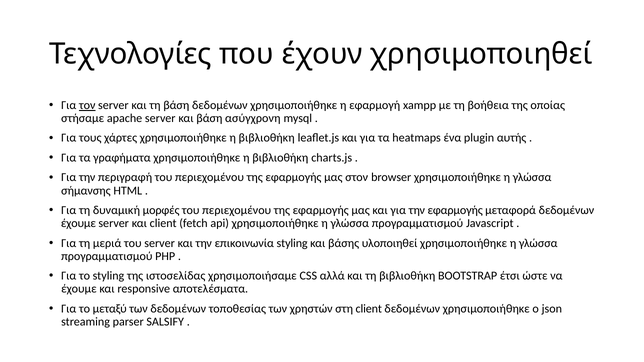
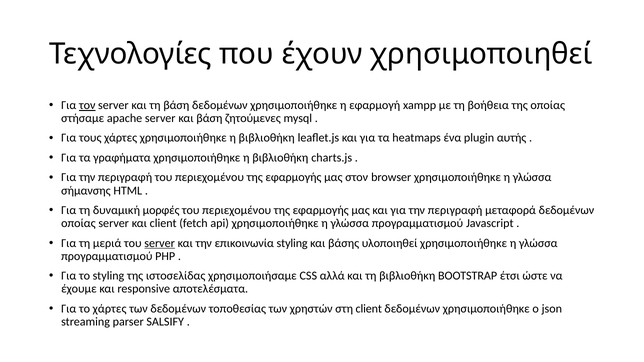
ασύγχρονη: ασύγχρονη -> ζητούμενες (253, 118)
και για την εφαρμογής: εφαρμογής -> περιγραφή (455, 210)
έχουμε: έχουμε -> οποίας (78, 223)
server underline: none -> present (160, 243)
το μεταξύ: μεταξύ -> χάρτες (110, 309)
